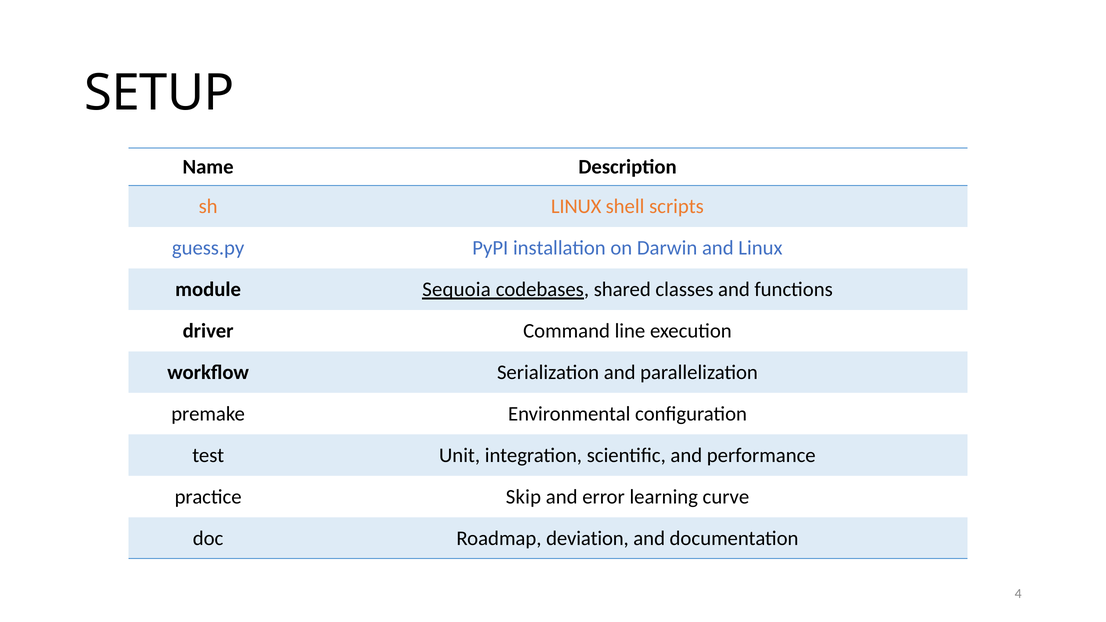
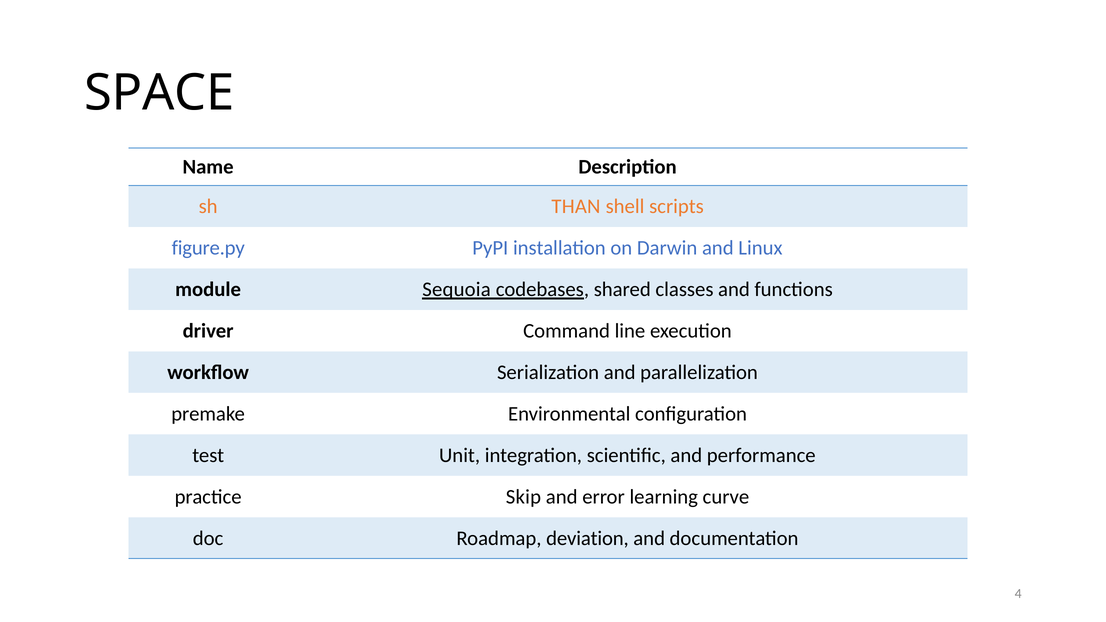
SETUP: SETUP -> SPACE (159, 93)
sh LINUX: LINUX -> THAN (576, 207)
guess.py: guess.py -> figure.py (208, 248)
